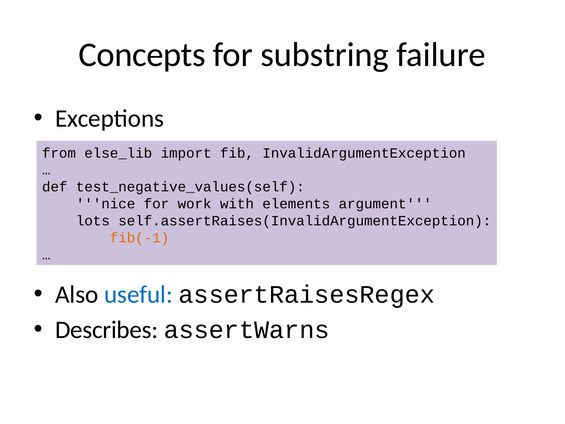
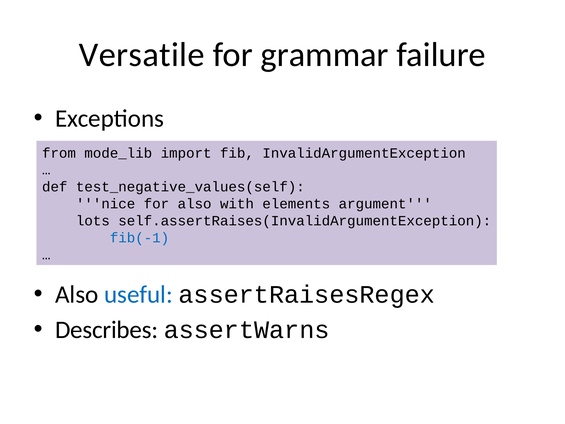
Concepts: Concepts -> Versatile (142, 55)
substring: substring -> grammar (325, 55)
else_lib: else_lib -> mode_lib (118, 153)
for work: work -> also (195, 204)
fib(-1 colour: orange -> blue (140, 238)
